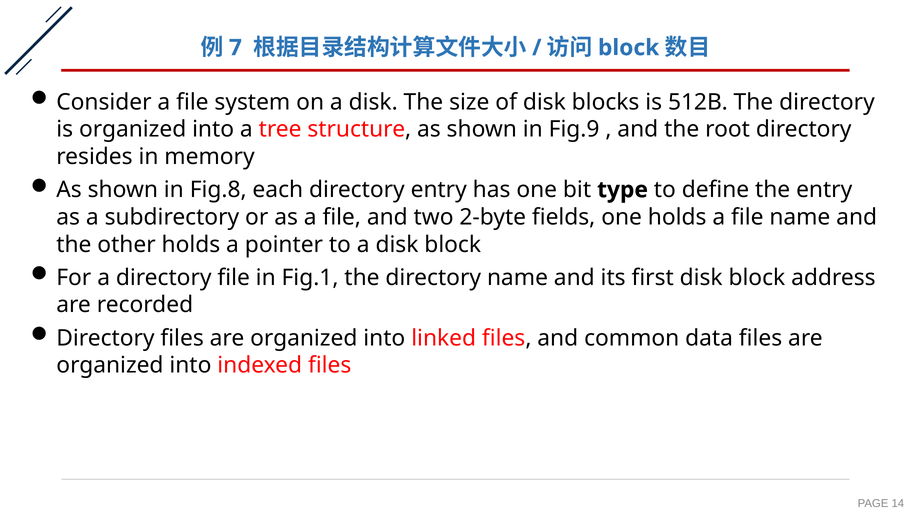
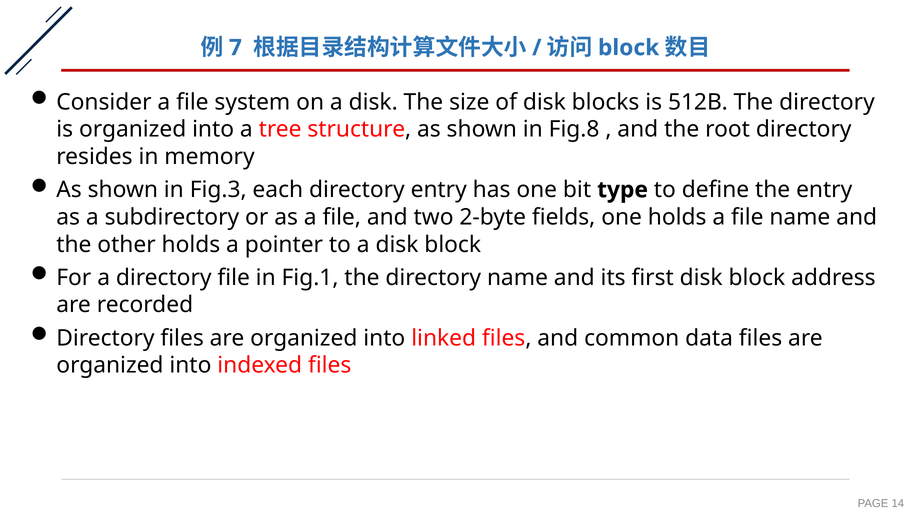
Fig.9: Fig.9 -> Fig.8 (574, 129)
Fig.8: Fig.8 -> Fig.3 (218, 190)
